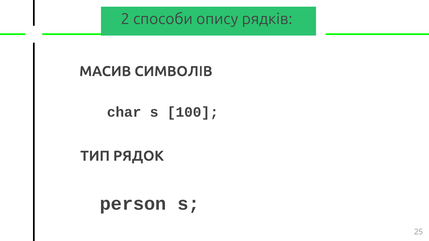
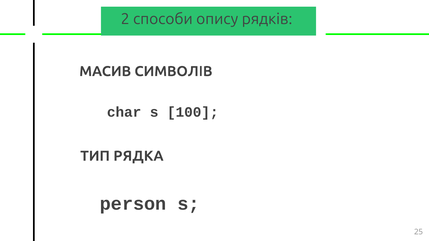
РЯДОК: РЯДОК -> РЯДКА (138, 156)
